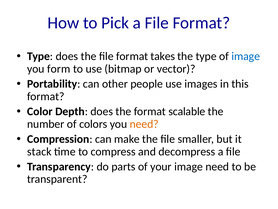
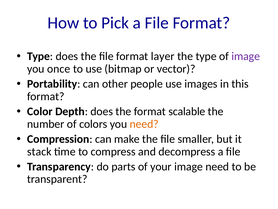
takes: takes -> layer (163, 56)
image colour: blue -> purple (246, 56)
form: form -> once (59, 69)
